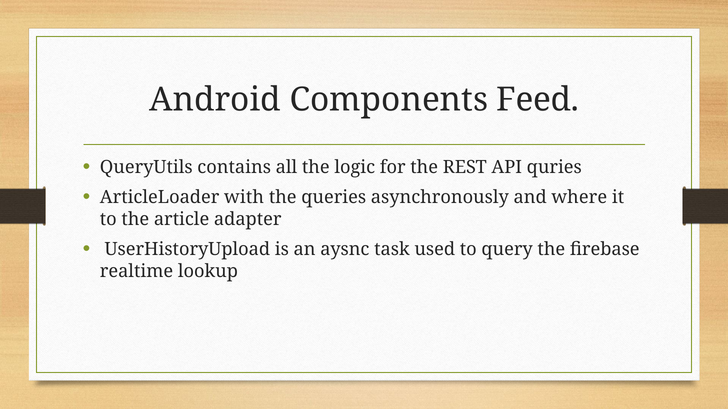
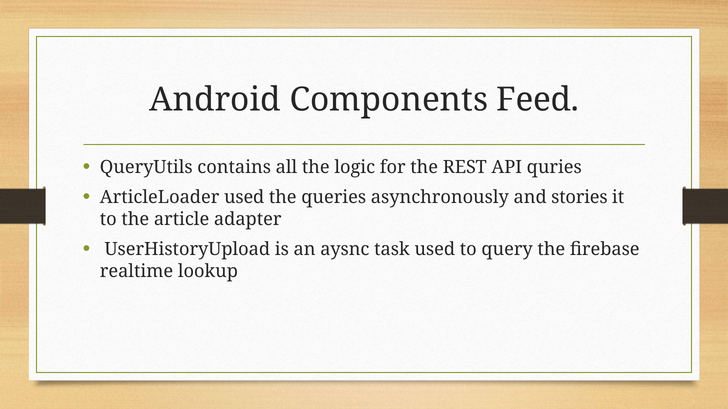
ArticleLoader with: with -> used (244, 198)
where: where -> stories (579, 198)
